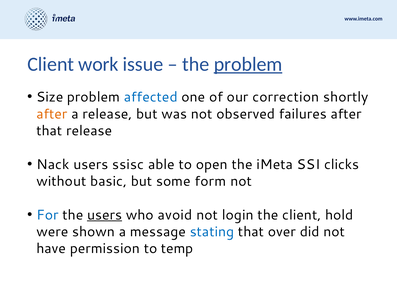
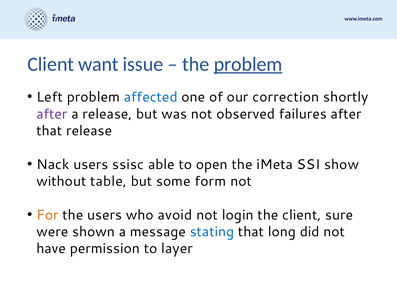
work: work -> want (98, 64)
Size: Size -> Left (50, 97)
after colour: orange -> purple (52, 114)
clicks: clicks -> show (342, 164)
basic: basic -> table (109, 181)
For colour: blue -> orange (47, 215)
users underline: present -> none (105, 215)
hold: hold -> sure (339, 215)
over: over -> long (282, 232)
temp: temp -> layer (177, 248)
